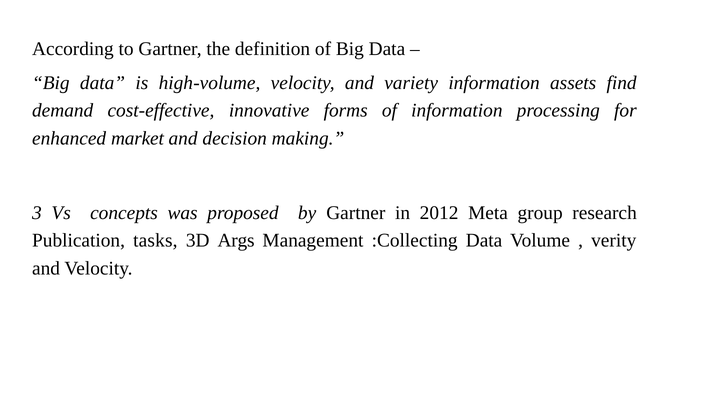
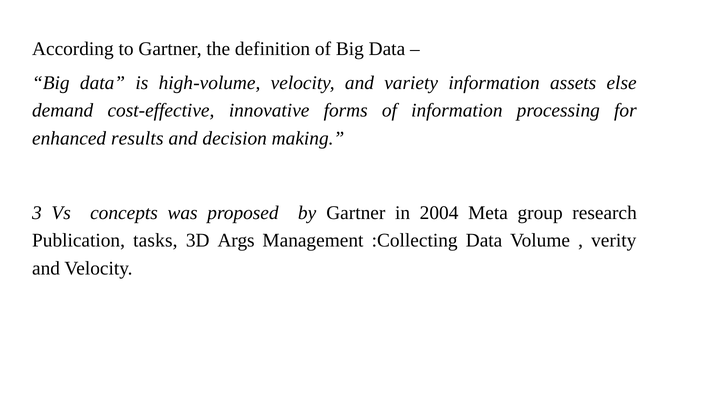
find: find -> else (622, 83)
market: market -> results (137, 139)
2012: 2012 -> 2004 (439, 213)
